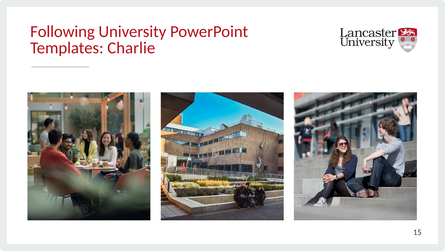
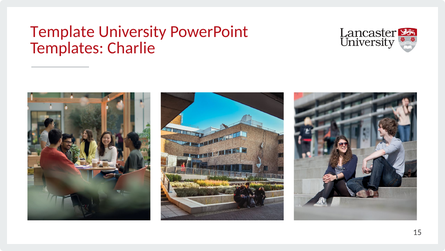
Following: Following -> Template (62, 32)
